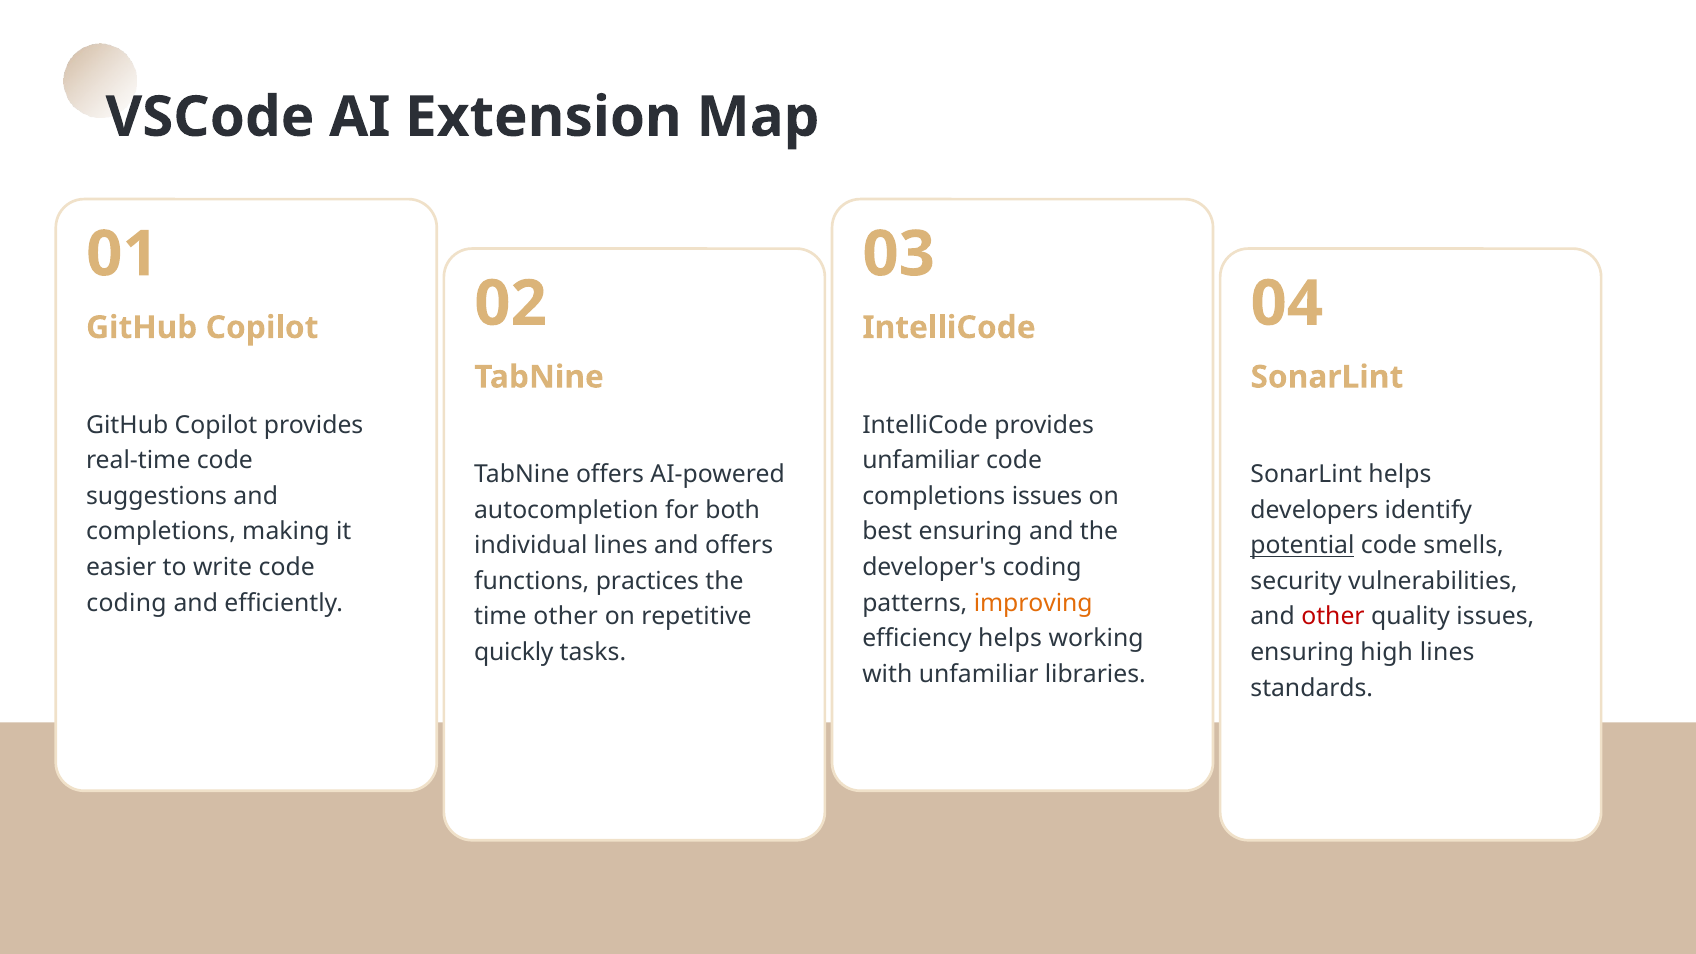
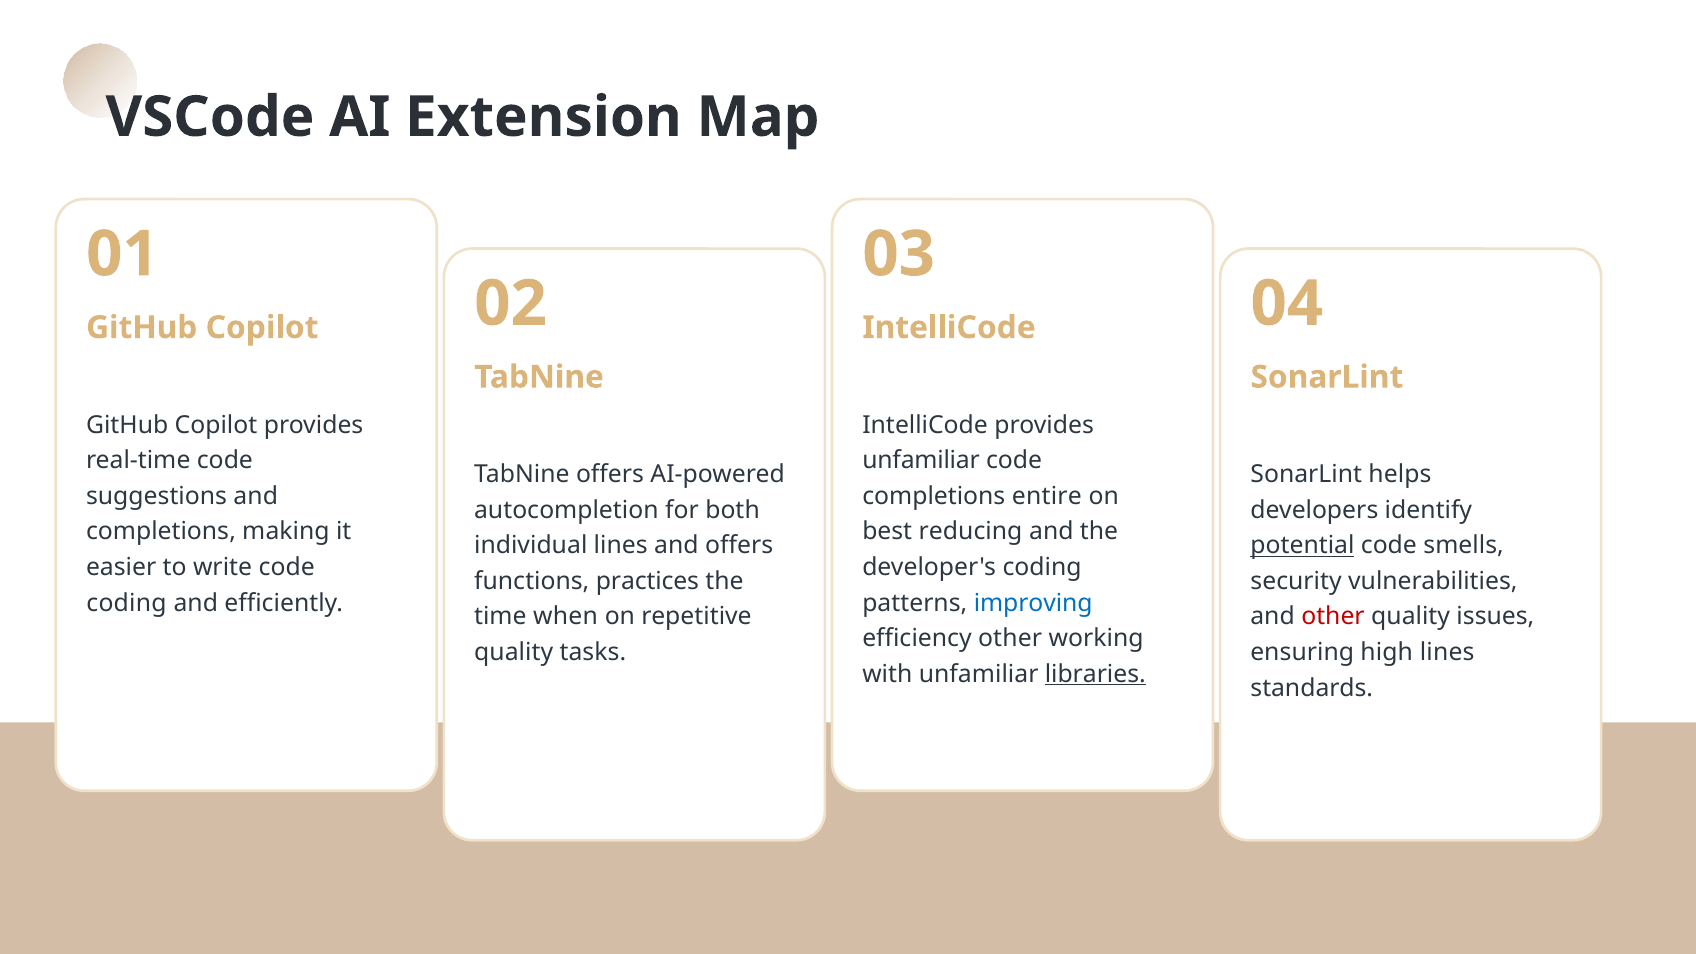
completions issues: issues -> entire (1047, 496)
best ensuring: ensuring -> reducing (971, 532)
improving colour: orange -> blue (1033, 603)
time other: other -> when (566, 617)
efficiency helps: helps -> other (1010, 638)
quickly: quickly -> quality (514, 652)
libraries underline: none -> present (1095, 674)
